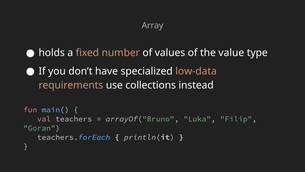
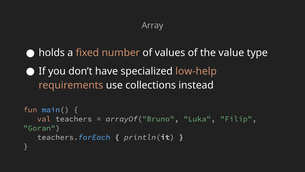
low-data: low-data -> low-help (196, 71)
